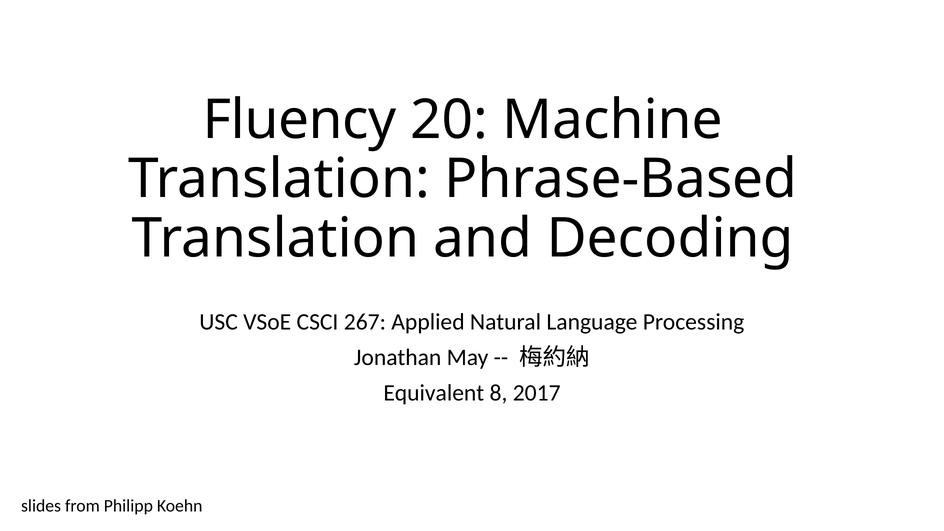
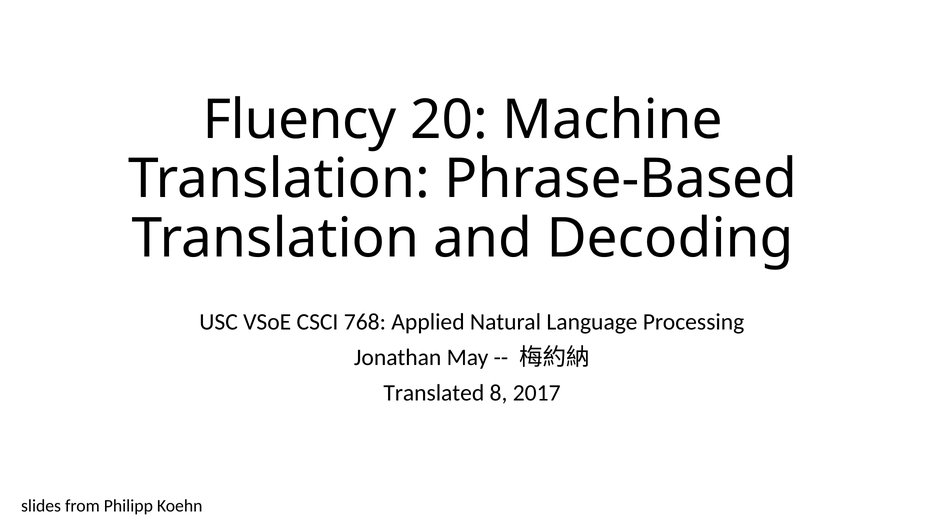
267: 267 -> 768 (365, 322)
Equivalent: Equivalent -> Translated (434, 393)
